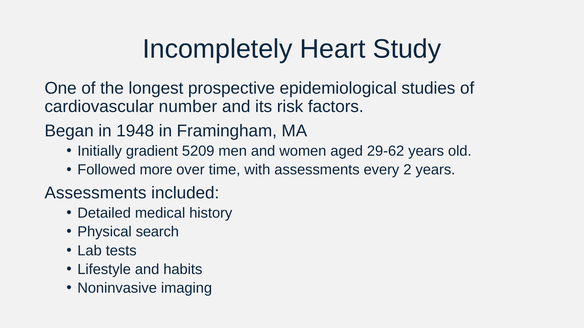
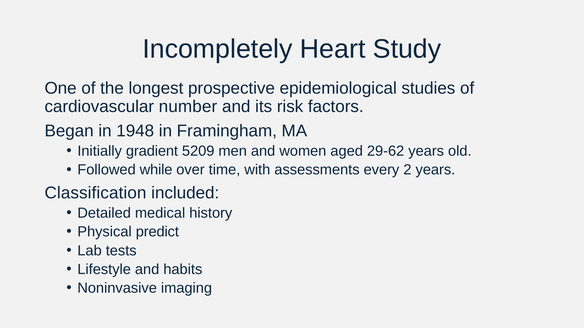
more: more -> while (156, 170)
Assessments: Assessments -> Classification (95, 193)
search: search -> predict (157, 232)
